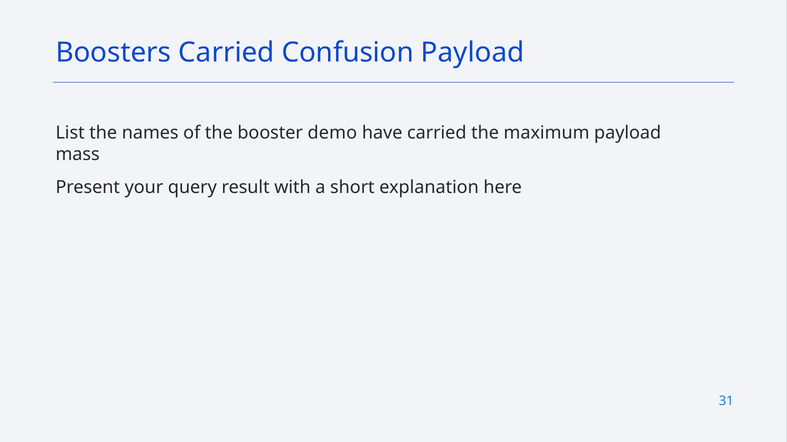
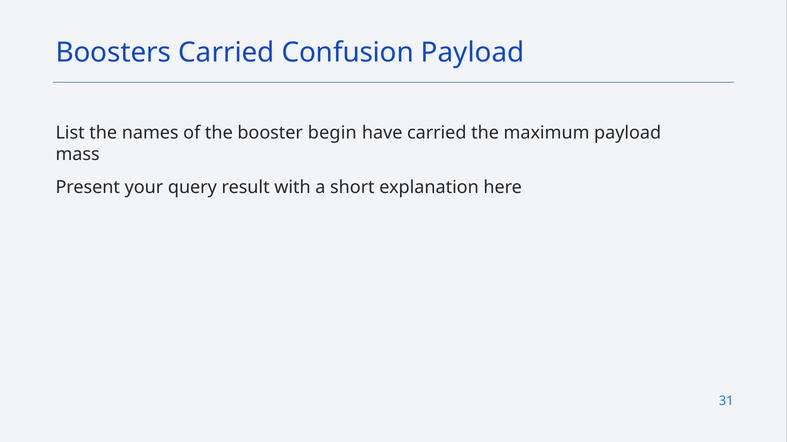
demo: demo -> begin (332, 133)
